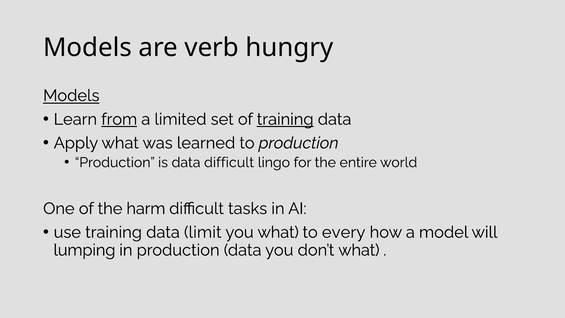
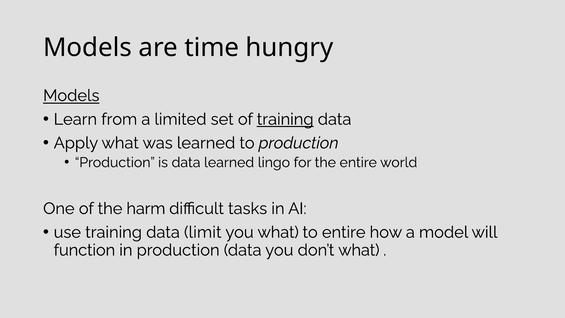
verb: verb -> time (212, 47)
from underline: present -> none (119, 119)
data difficult: difficult -> learned (229, 162)
to every: every -> entire (344, 232)
lumping: lumping -> function (84, 250)
